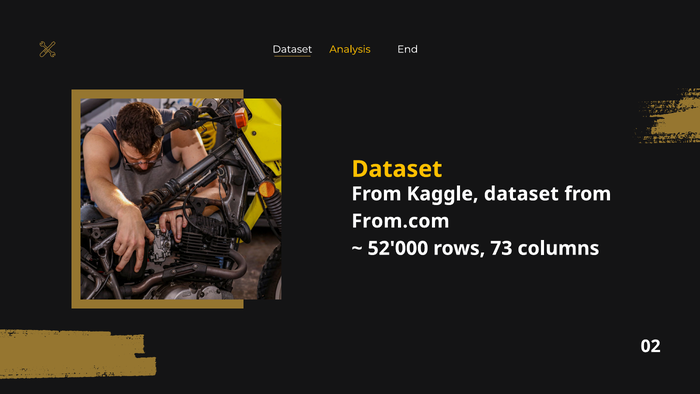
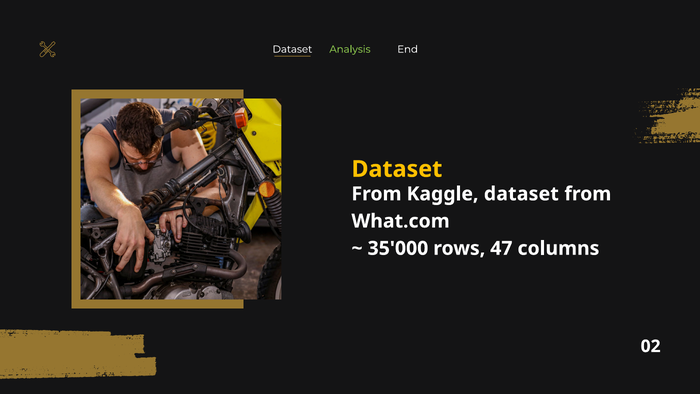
Analysis colour: yellow -> light green (350, 49)
From.com: From.com -> What.com (401, 221)
52'000: 52'000 -> 35'000 (398, 248)
73: 73 -> 47 (501, 248)
